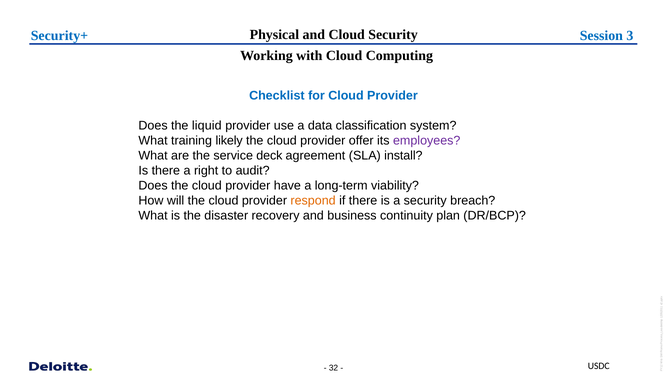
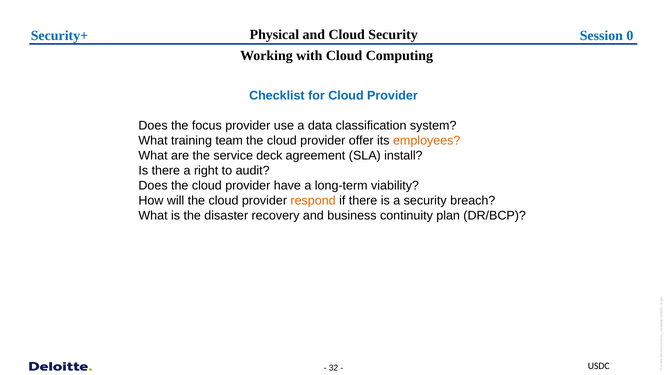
Session 3: 3 -> 0 (630, 36)
liquid: liquid -> focus (207, 126)
likely: likely -> team (229, 141)
employees colour: purple -> orange (427, 141)
